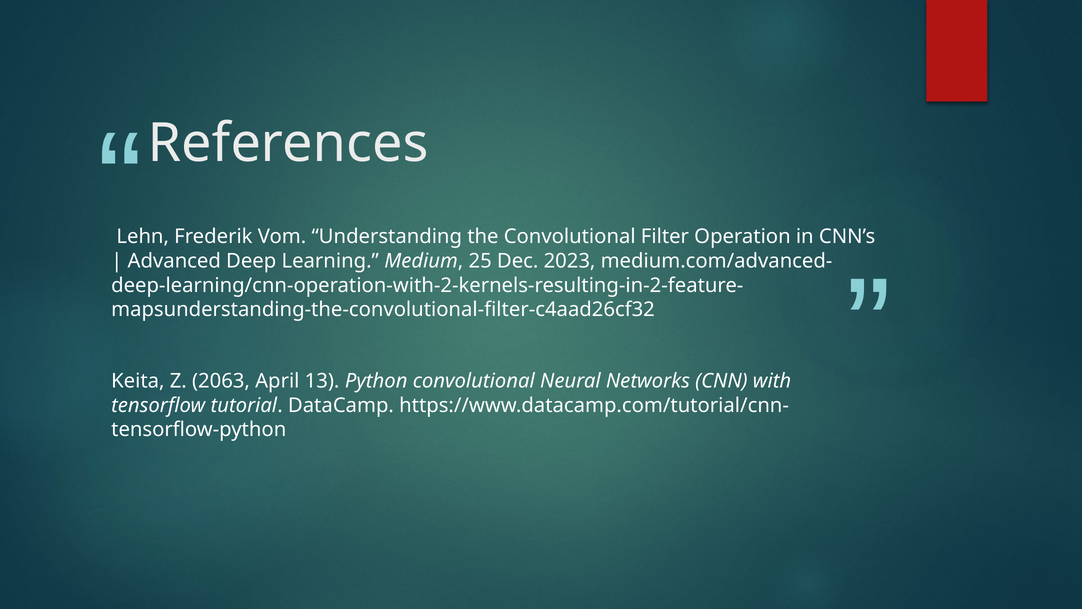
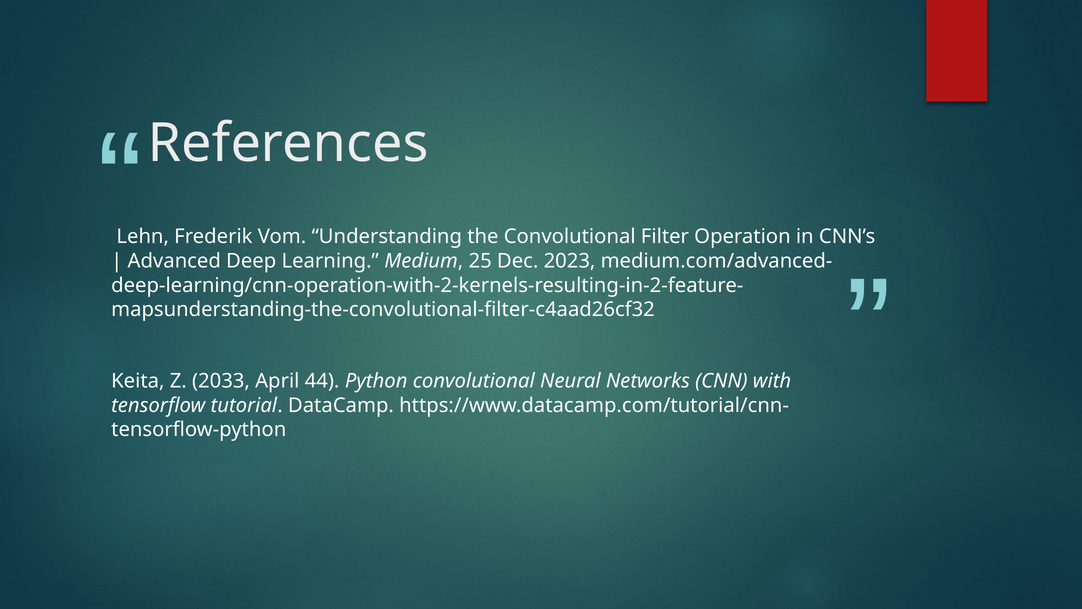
2063: 2063 -> 2033 (221, 381)
13: 13 -> 44 (322, 381)
